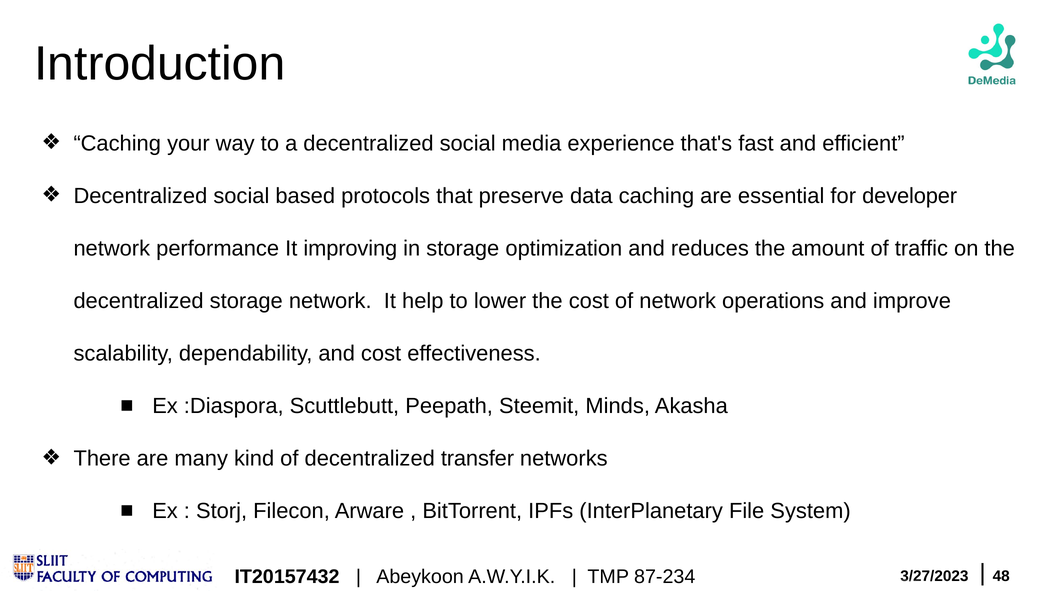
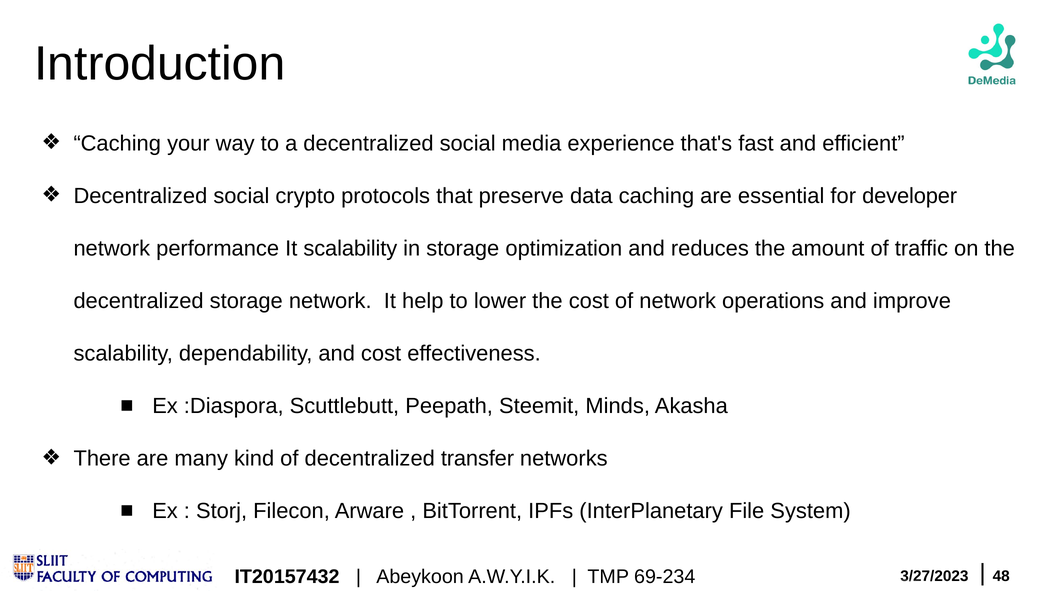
based: based -> crypto (305, 196)
It improving: improving -> scalability (350, 248)
87-234: 87-234 -> 69-234 (665, 576)
